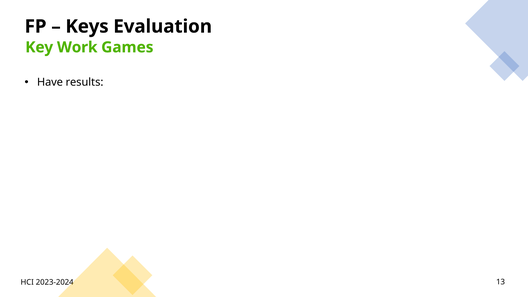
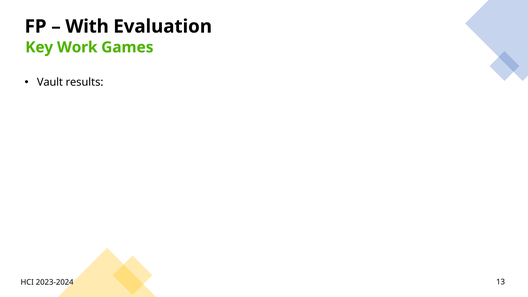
Keys: Keys -> With (87, 26)
Have: Have -> Vault (50, 82)
